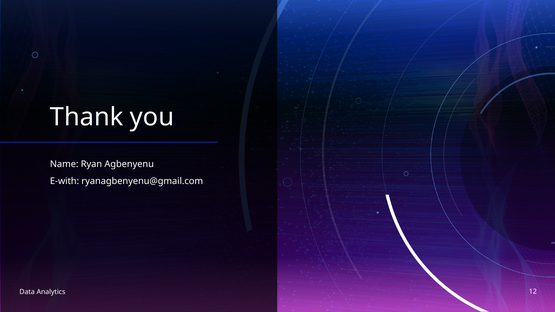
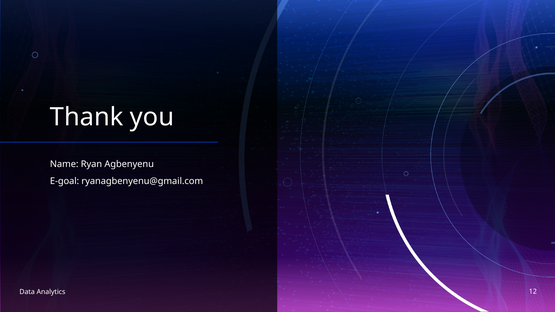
E-with: E-with -> E-goal (65, 181)
